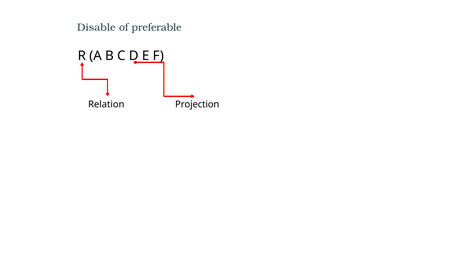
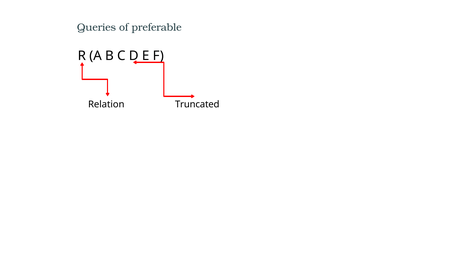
Disable: Disable -> Queries (96, 27)
Projection: Projection -> Truncated (197, 104)
